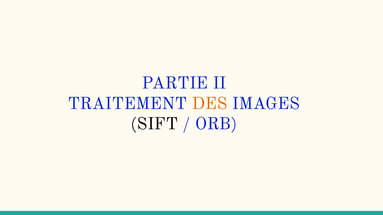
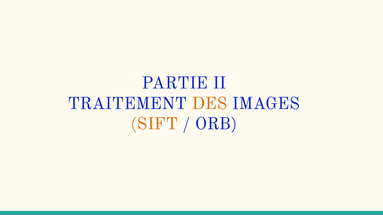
SIFT colour: black -> orange (154, 124)
